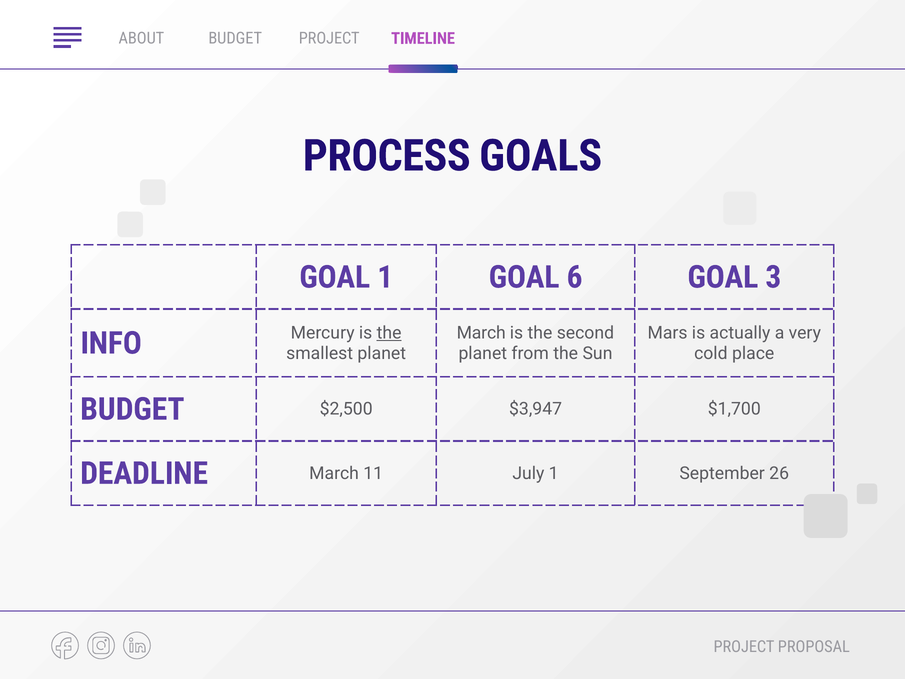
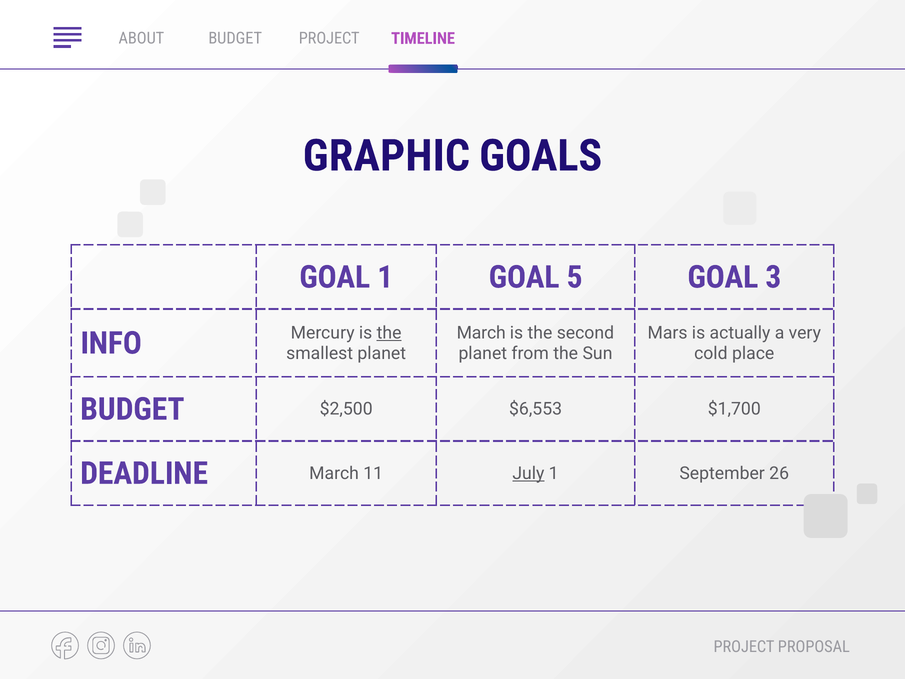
PROCESS: PROCESS -> GRAPHIC (386, 156)
6: 6 -> 5 (575, 277)
$3,947: $3,947 -> $6,553 (536, 409)
July underline: none -> present (528, 473)
